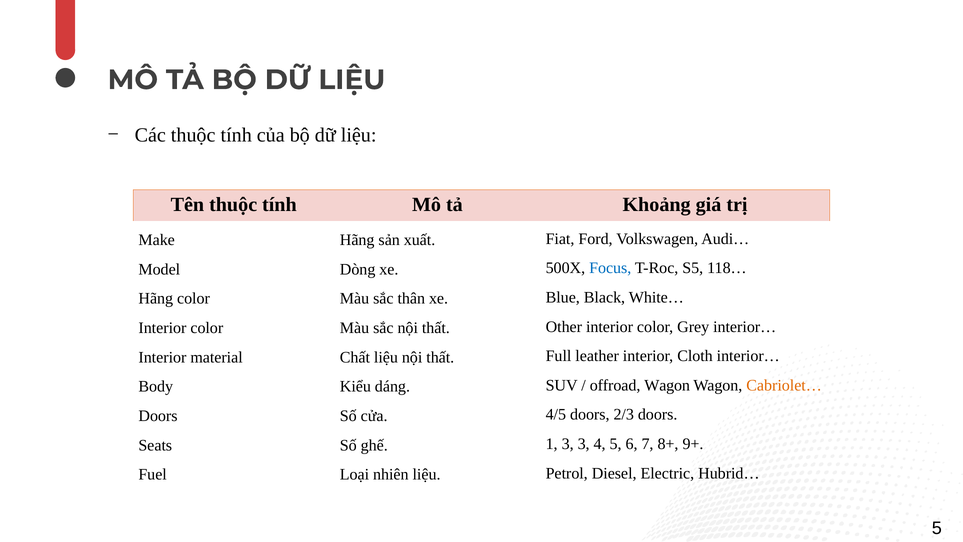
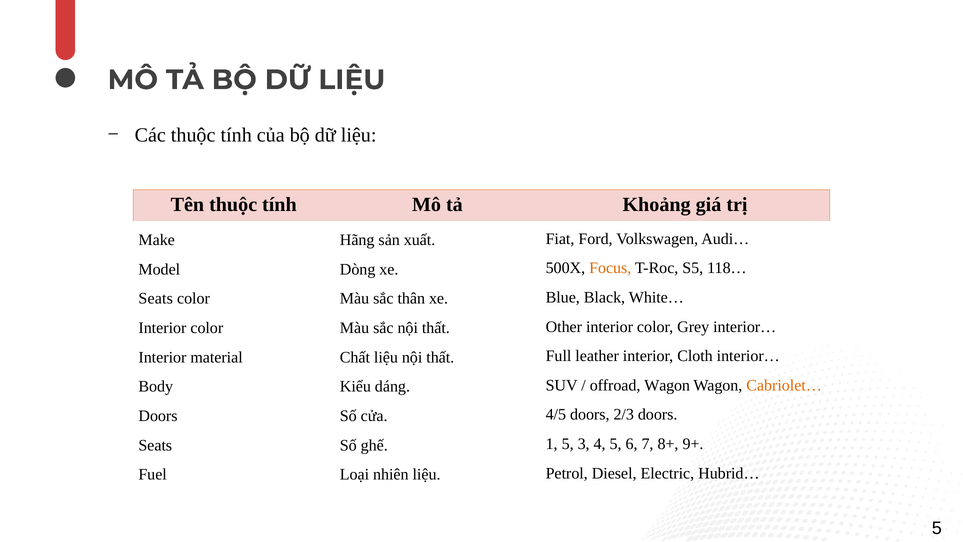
Focus colour: blue -> orange (610, 268)
Hãng: Hãng -> Seats (156, 299)
1 3: 3 -> 5 (568, 444)
